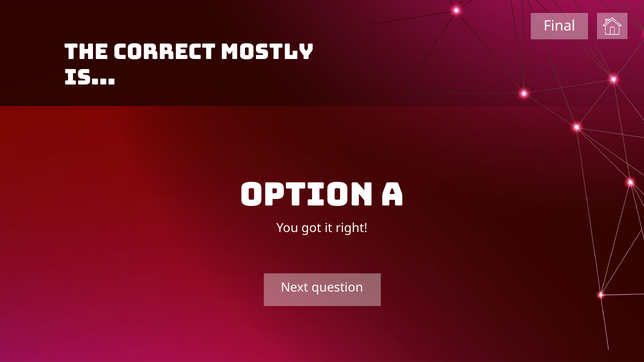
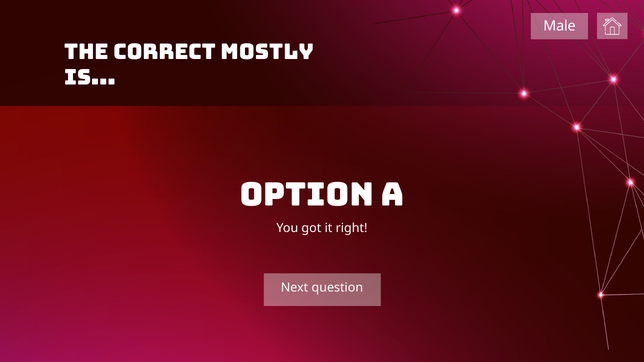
Final: Final -> Male (559, 26)
